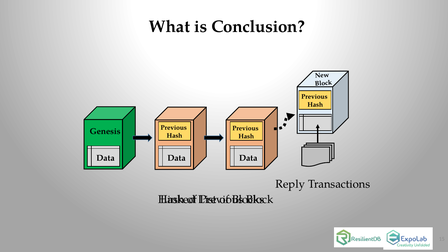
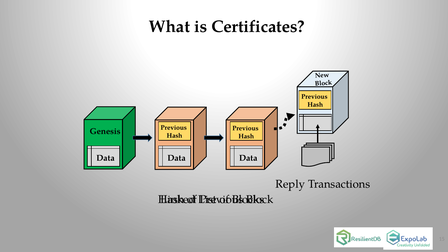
Conclusion: Conclusion -> Certificates (258, 26)
